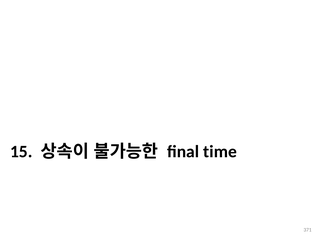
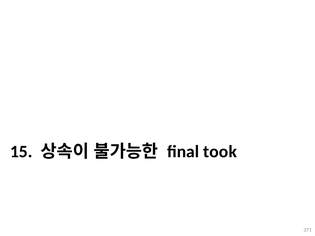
time: time -> took (220, 152)
